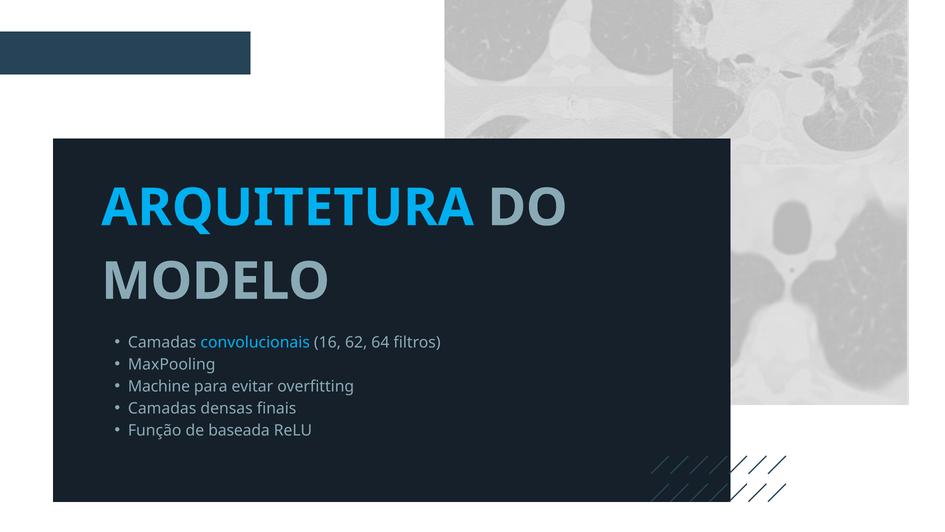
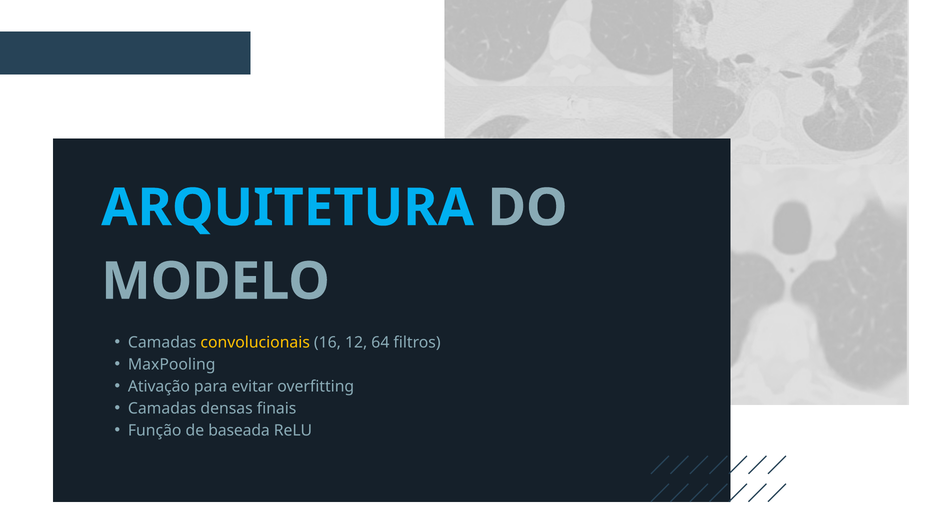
convolucionais colour: light blue -> yellow (255, 342)
62: 62 -> 12 (356, 342)
Machine: Machine -> Ativação (159, 386)
